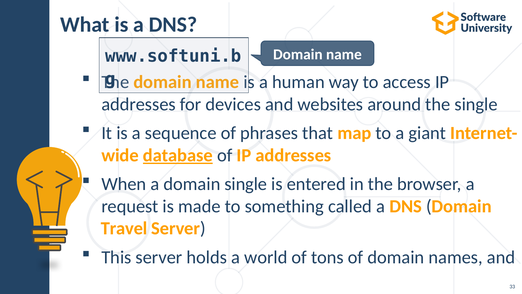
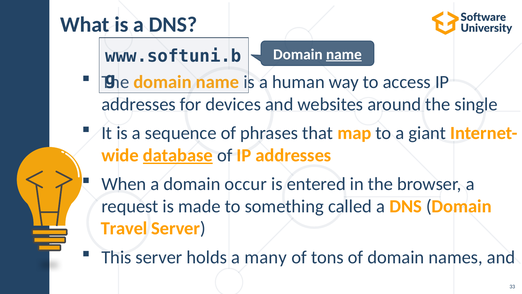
name underline: none -> present (344, 54)
domain single: single -> occur (246, 184)
world: world -> many (266, 257)
